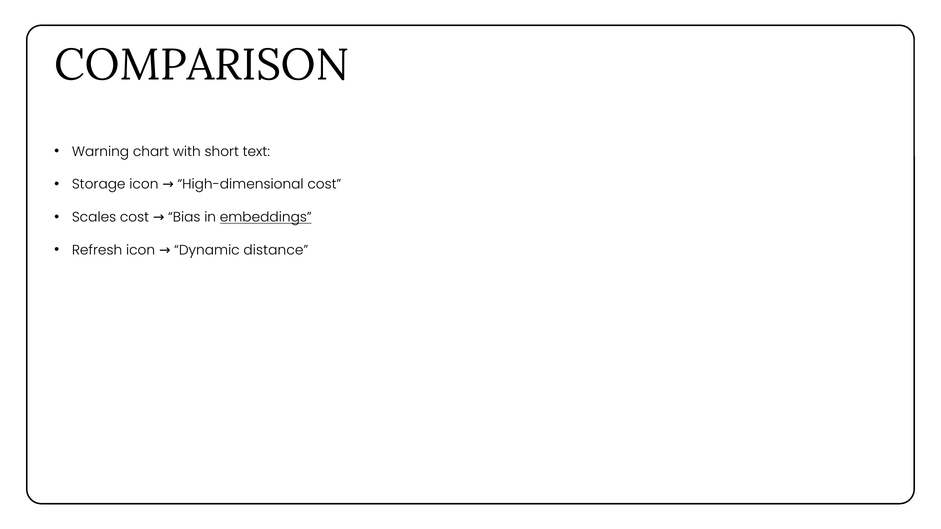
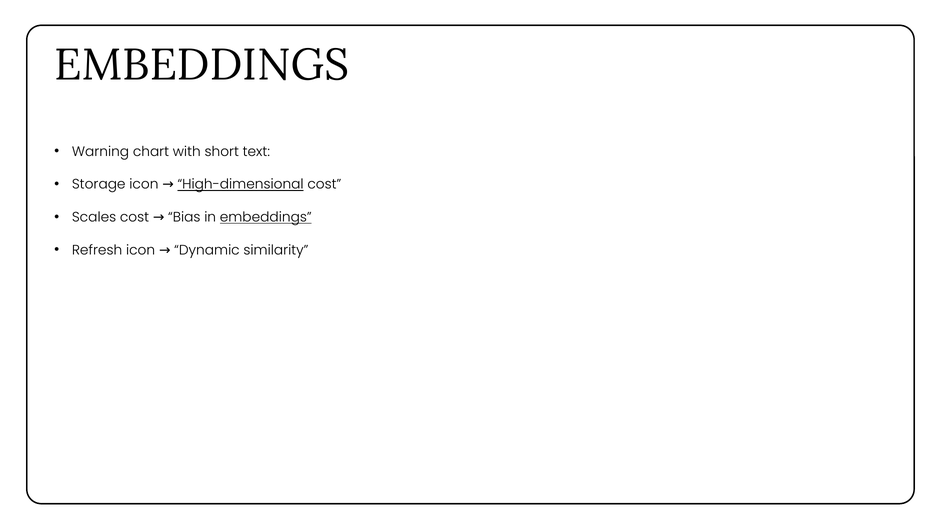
COMPARISON: COMPARISON -> EMBEDDINGS (202, 65)
High-dimensional underline: none -> present (241, 185)
distance: distance -> similarity (276, 250)
